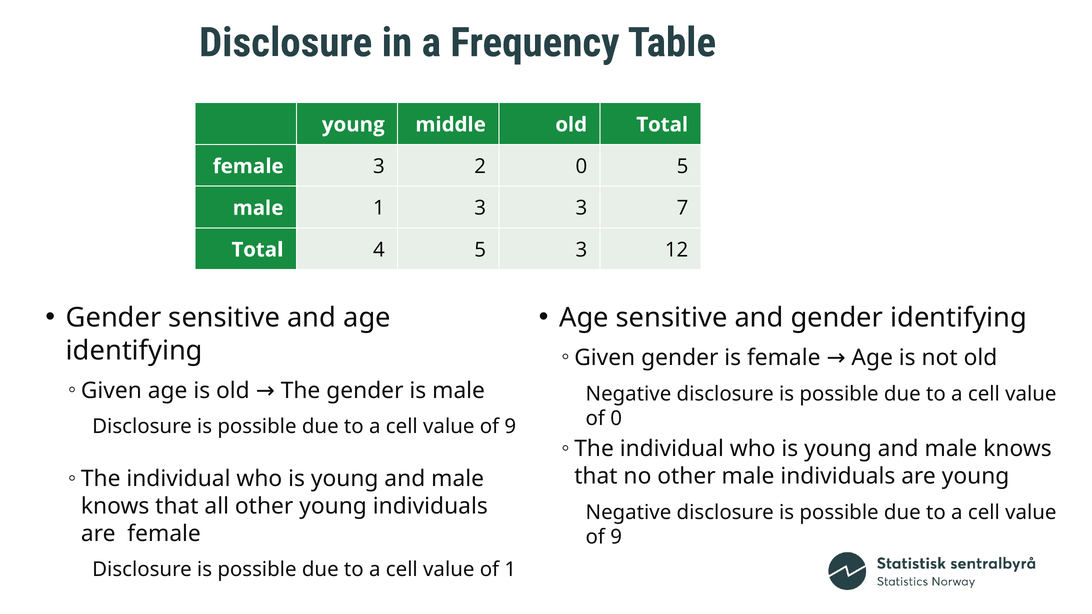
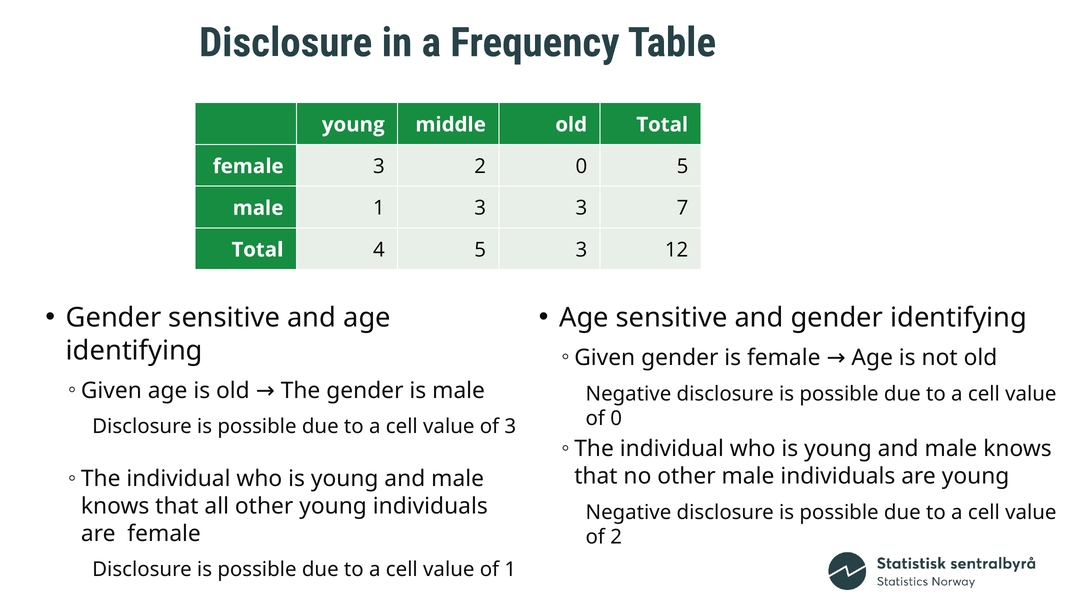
9: 9 -> 3 (510, 427)
9: 9 -> 2 (616, 537)
